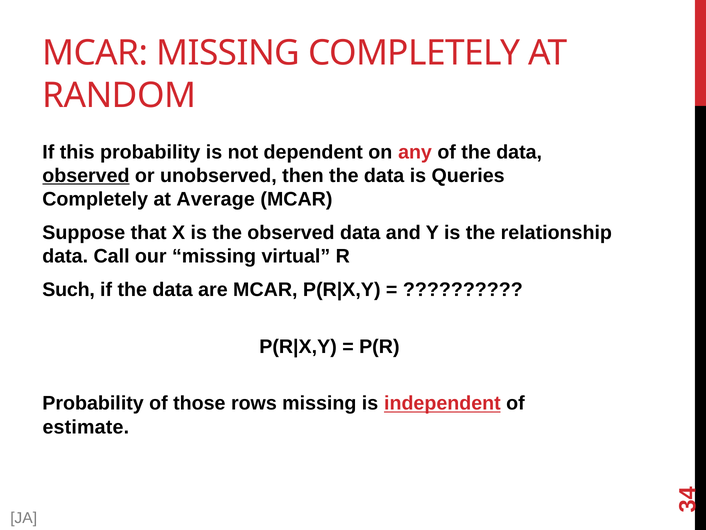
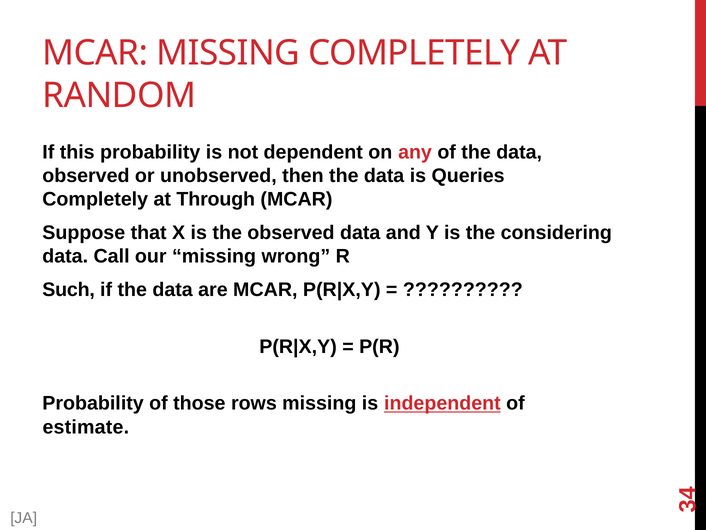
observed underline: present -> none (86, 176)
Average: Average -> Through (216, 199)
relationship: relationship -> considering (556, 232)
virtual: virtual -> wrong (296, 256)
